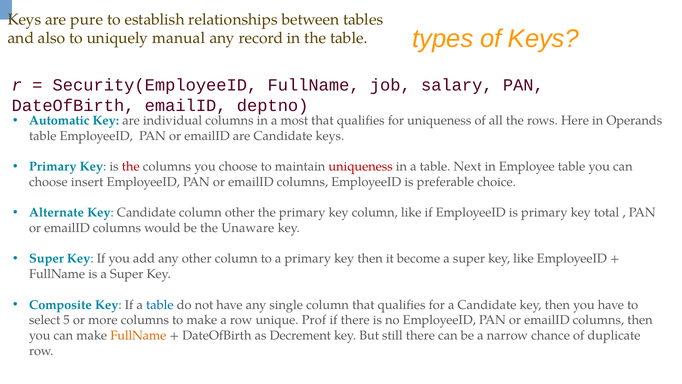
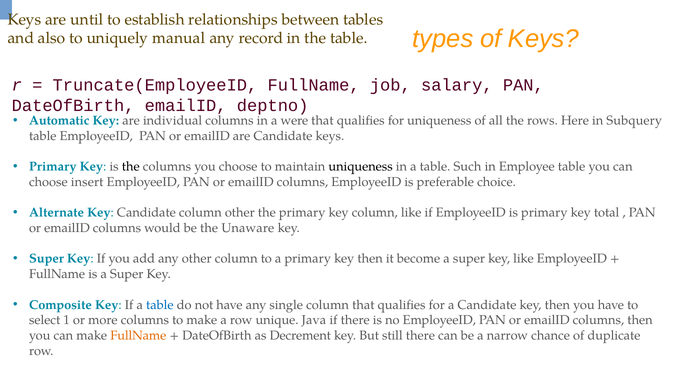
pure: pure -> until (87, 19)
Security(EmployeeID: Security(EmployeeID -> Truncate(EmployeeID (155, 85)
most: most -> were (294, 120)
Operands: Operands -> Subquery (634, 120)
the colour: red -> black (131, 166)
uniqueness colour: red -> black (361, 166)
Next: Next -> Such (467, 166)
5: 5 -> 1 (67, 320)
Prof: Prof -> Java (314, 320)
